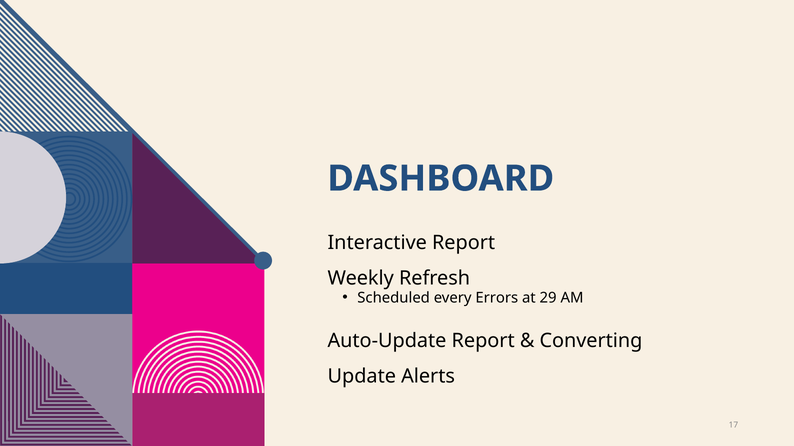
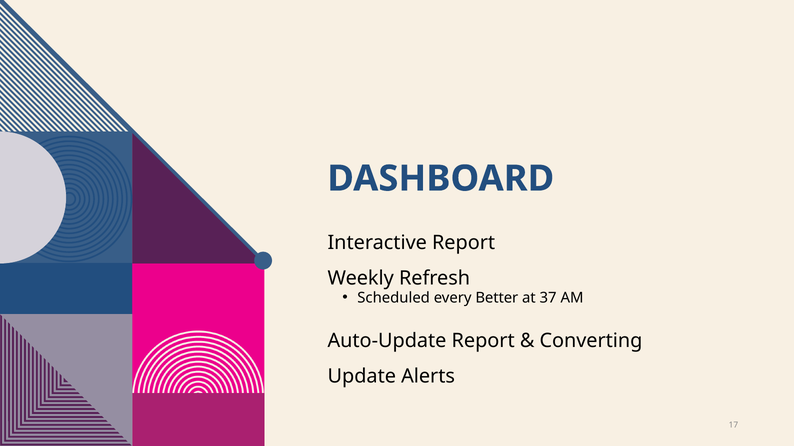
Errors: Errors -> Better (497, 298)
29: 29 -> 37 (548, 298)
